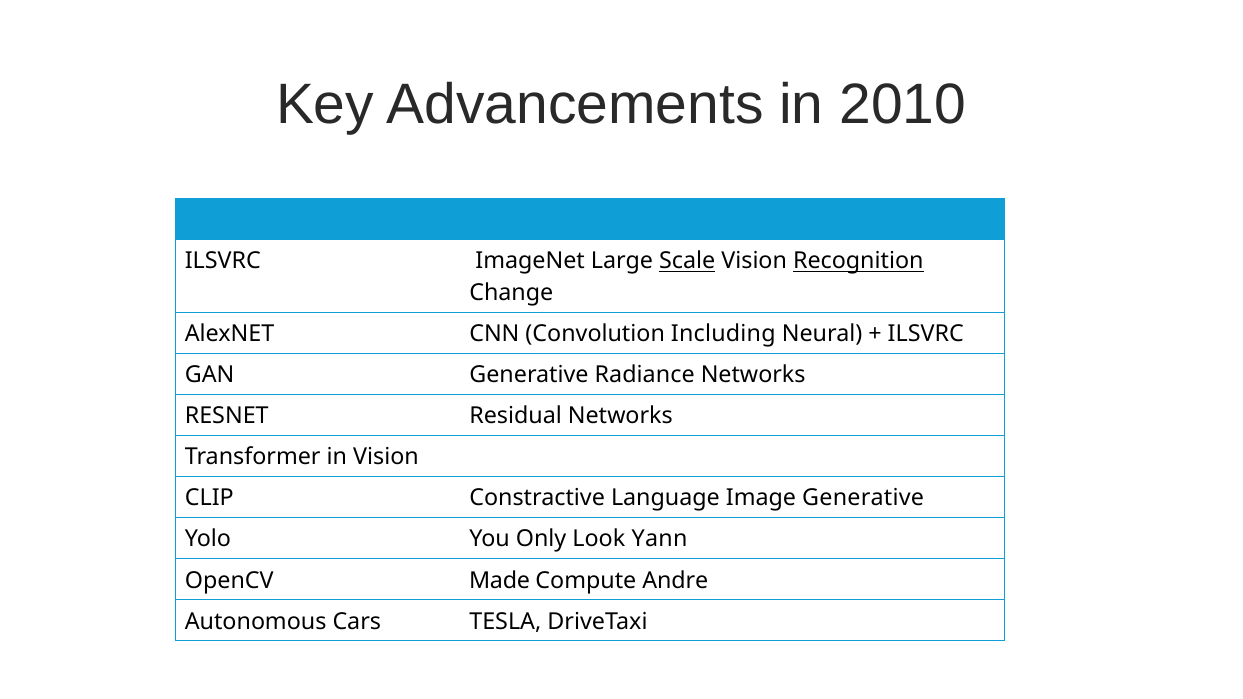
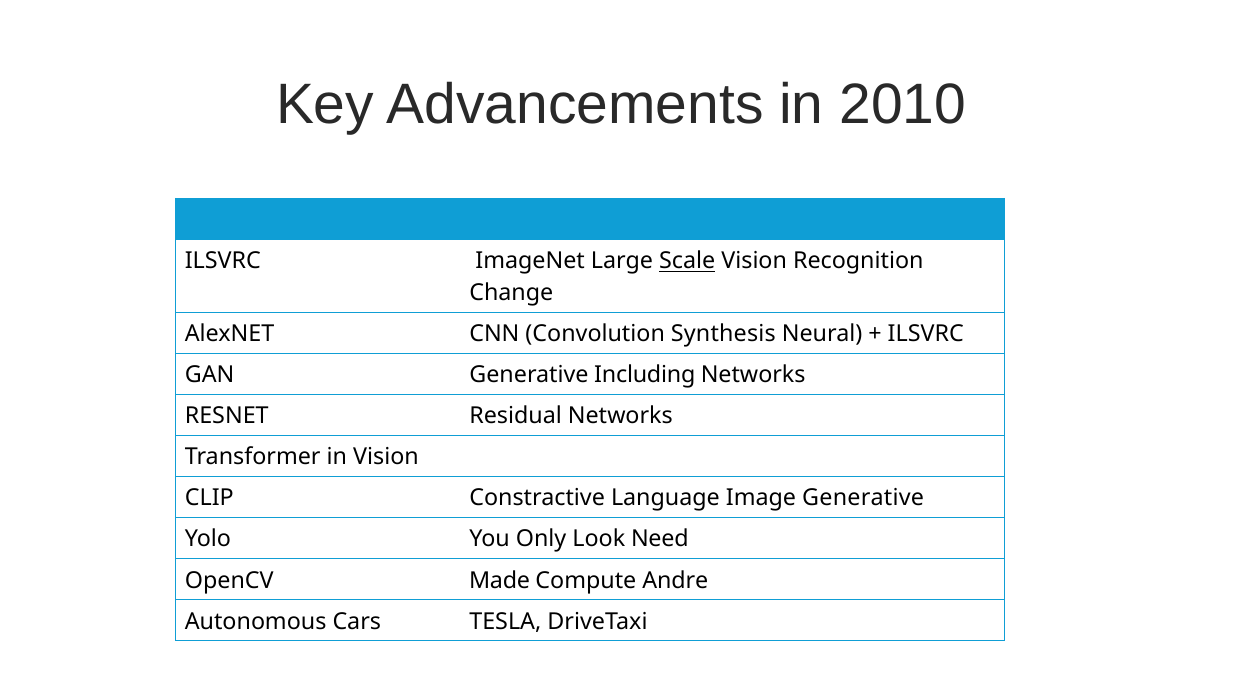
Recognition underline: present -> none (858, 261)
Including: Including -> Synthesis (723, 334)
Radiance: Radiance -> Including (645, 375)
Yann: Yann -> Need (660, 539)
